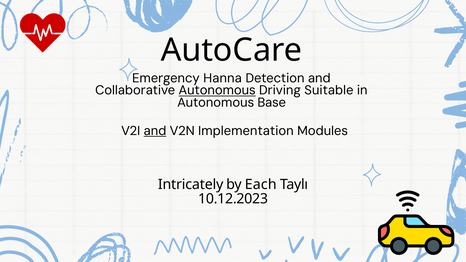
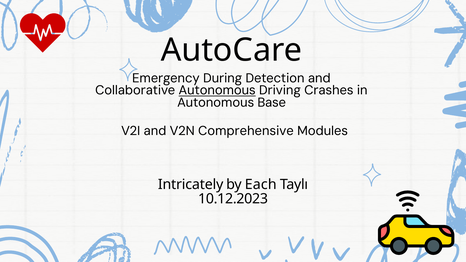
Hanna: Hanna -> During (223, 78)
Suitable: Suitable -> Crashes (329, 90)
and underline: present -> none (155, 131)
Implementation: Implementation -> Comprehensive (246, 131)
